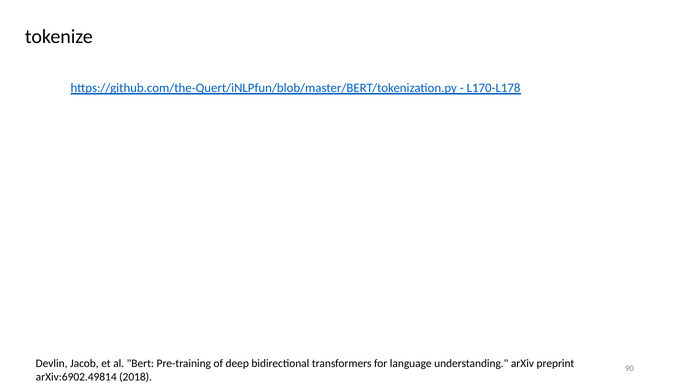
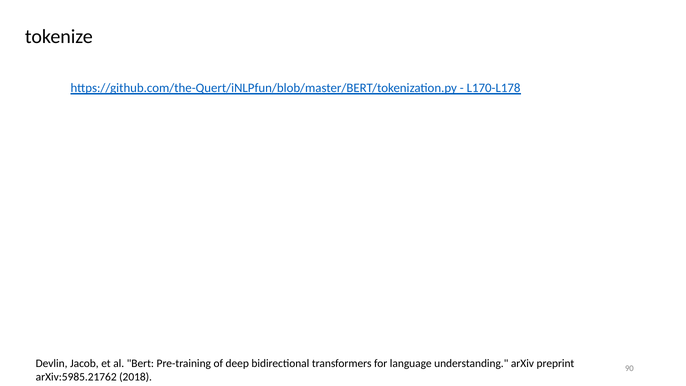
arXiv:6902.49814: arXiv:6902.49814 -> arXiv:5985.21762 (76, 377)
